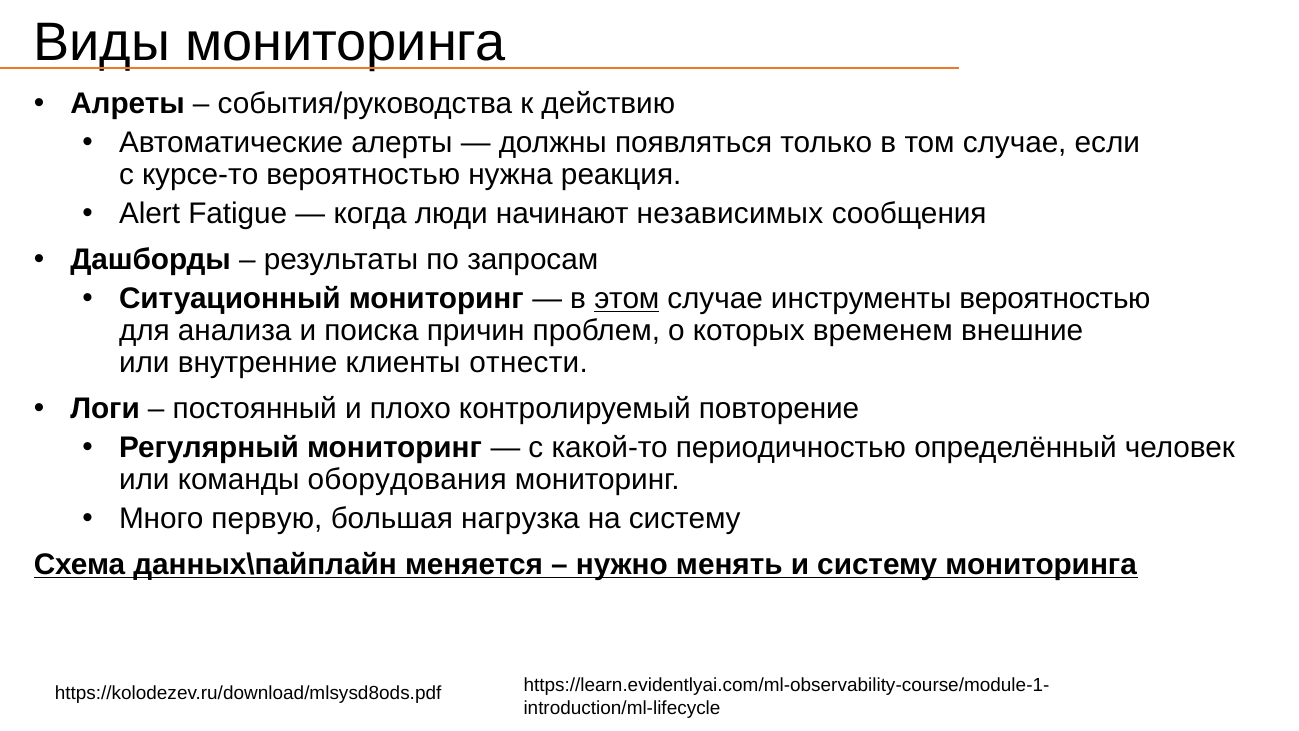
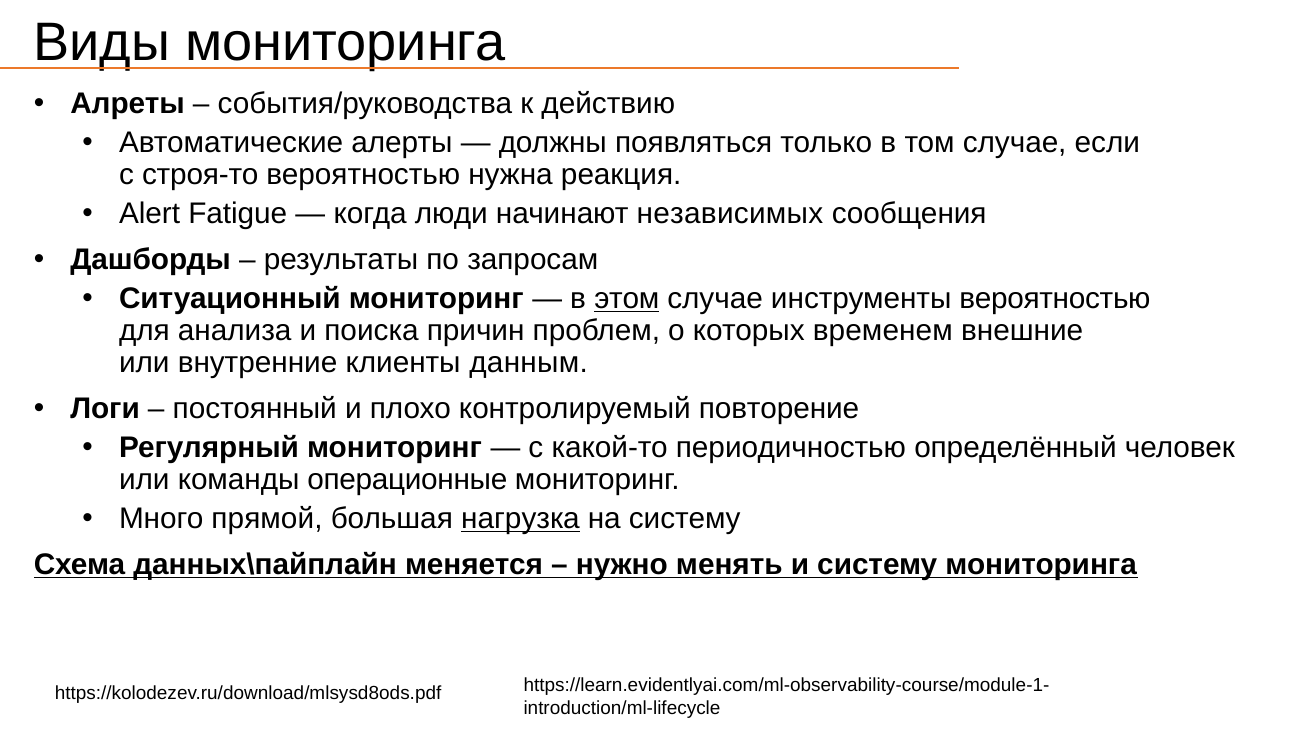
курсе‑то: курсе‑то -> строя‑то (200, 175)
отнести: отнести -> данным (529, 363)
оборудования: оборудования -> операционные (407, 480)
первую: первую -> прямой (267, 518)
нагрузка underline: none -> present (520, 518)
